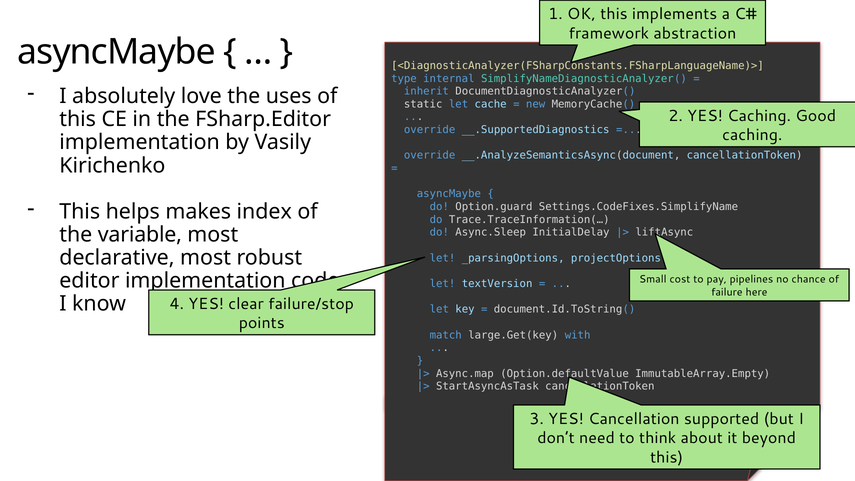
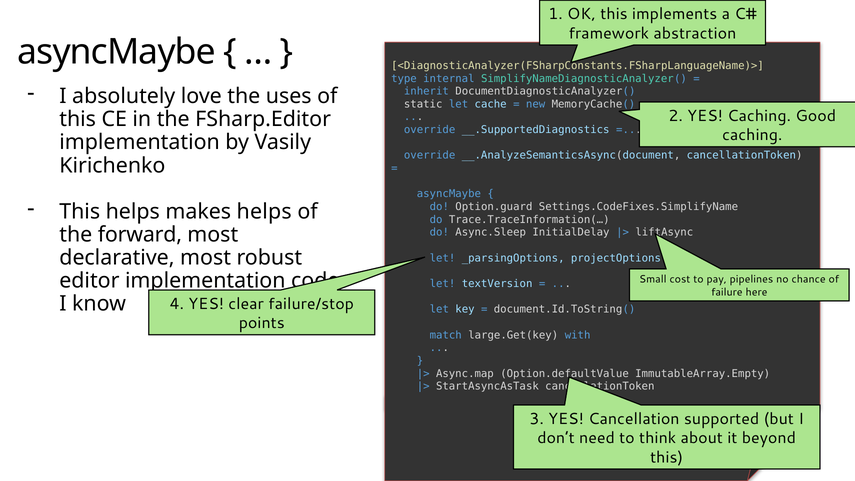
makes index: index -> helps (264, 212)
variable: variable -> forward (140, 235)
